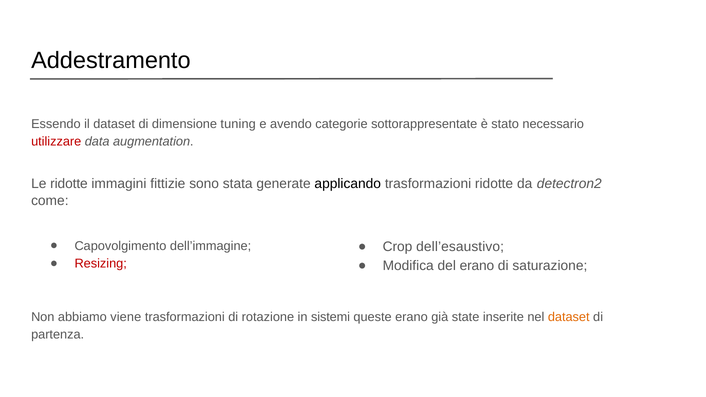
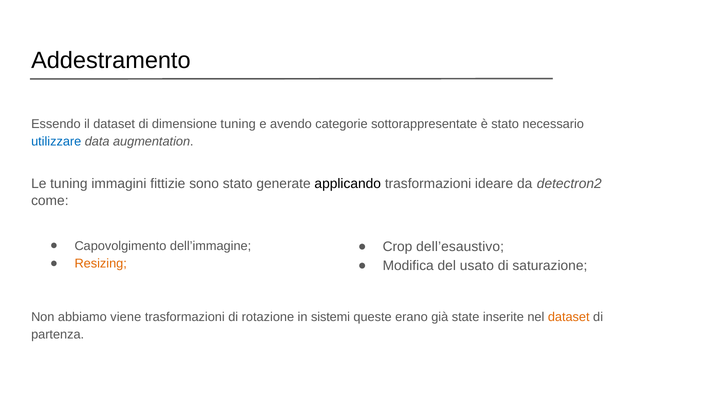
utilizzare colour: red -> blue (56, 142)
Le ridotte: ridotte -> tuning (69, 184)
sono stata: stata -> stato (238, 184)
trasformazioni ridotte: ridotte -> ideare (494, 184)
Resizing colour: red -> orange (101, 264)
del erano: erano -> usato (477, 266)
